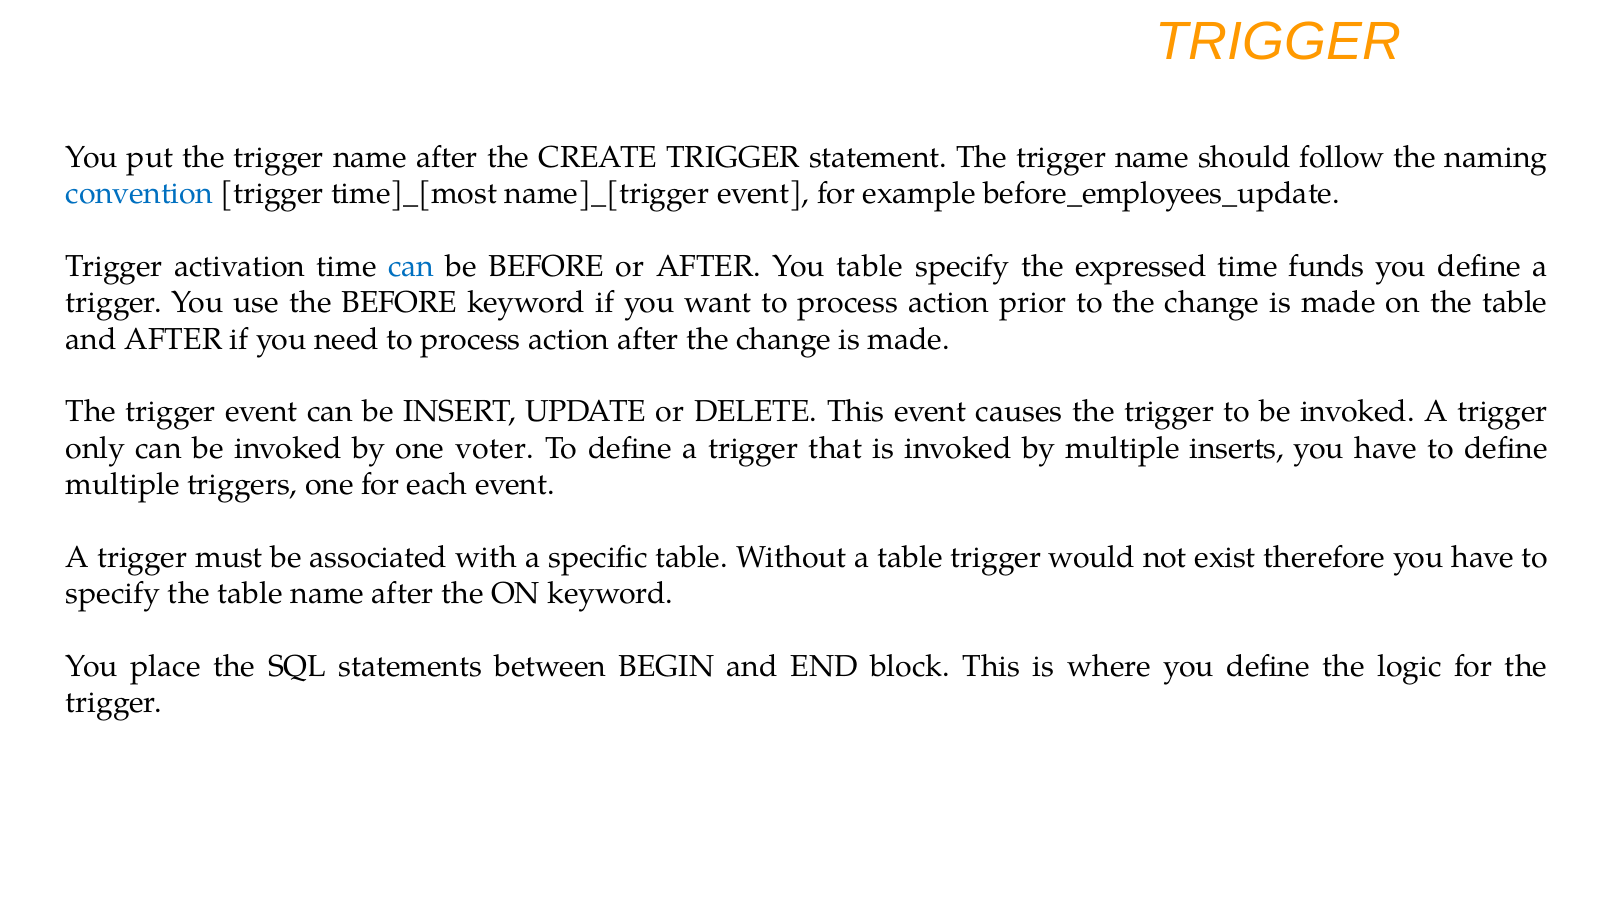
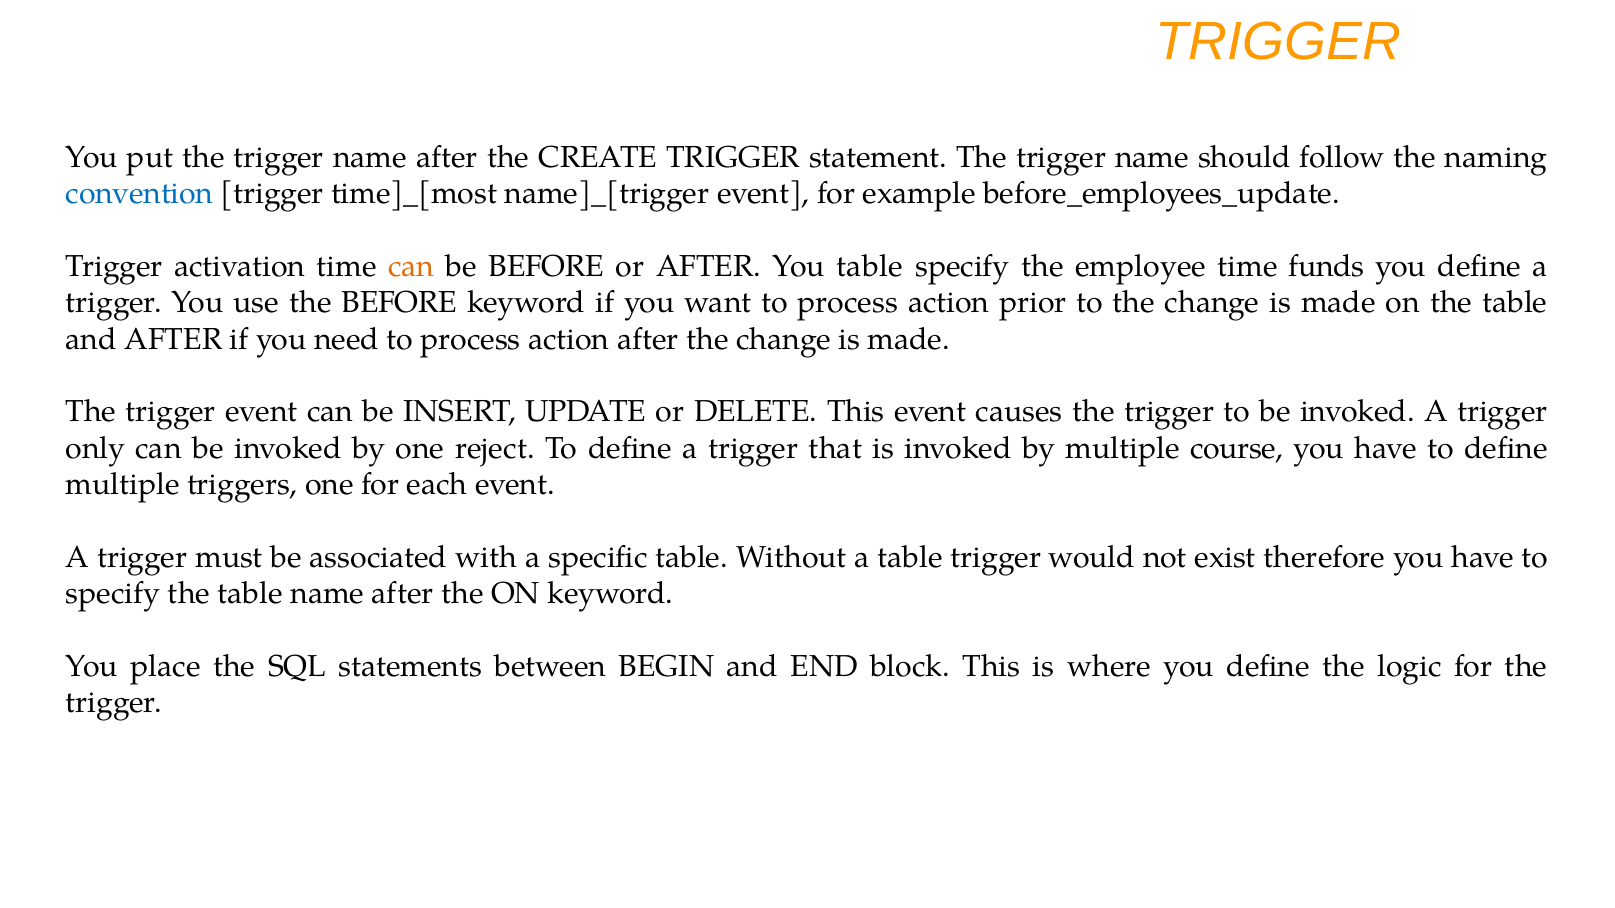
can colour: blue -> orange (411, 267)
expressed: expressed -> employee (1141, 267)
voter: voter -> reject (495, 448)
inserts: inserts -> course (1237, 448)
